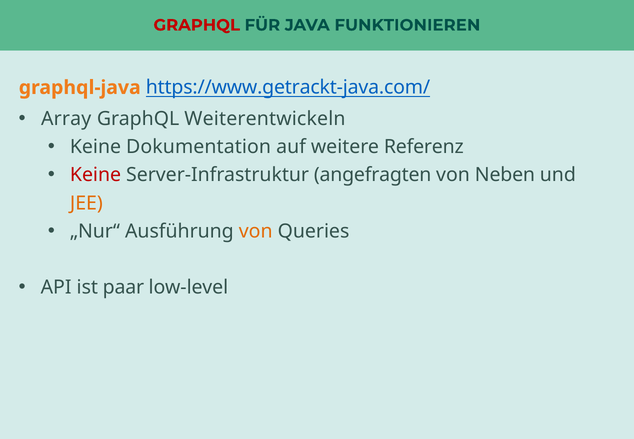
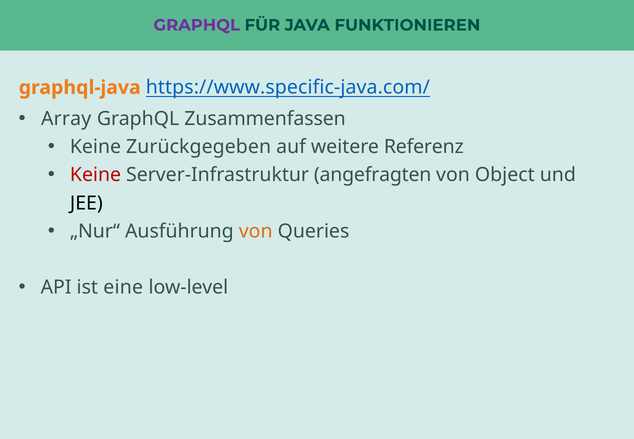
GRAPHQL colour: red -> purple (197, 25)
https://www.getrackt-java.com/: https://www.getrackt-java.com/ -> https://www.specific-java.com/ (288, 88)
Weiterentwickeln: Weiterentwickeln -> Zusammenfassen (265, 119)
Dokumentation: Dokumentation -> Zurückgegeben (199, 147)
Neben: Neben -> Object (505, 175)
JEE colour: orange -> black (86, 203)
paar: paar -> eine (123, 287)
